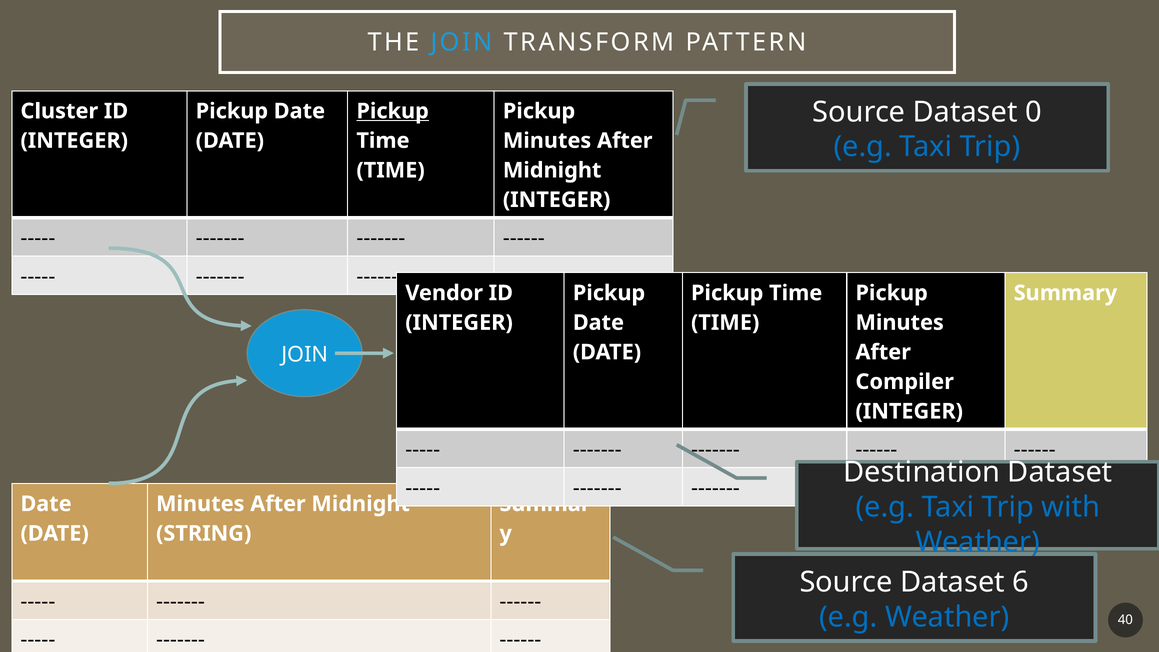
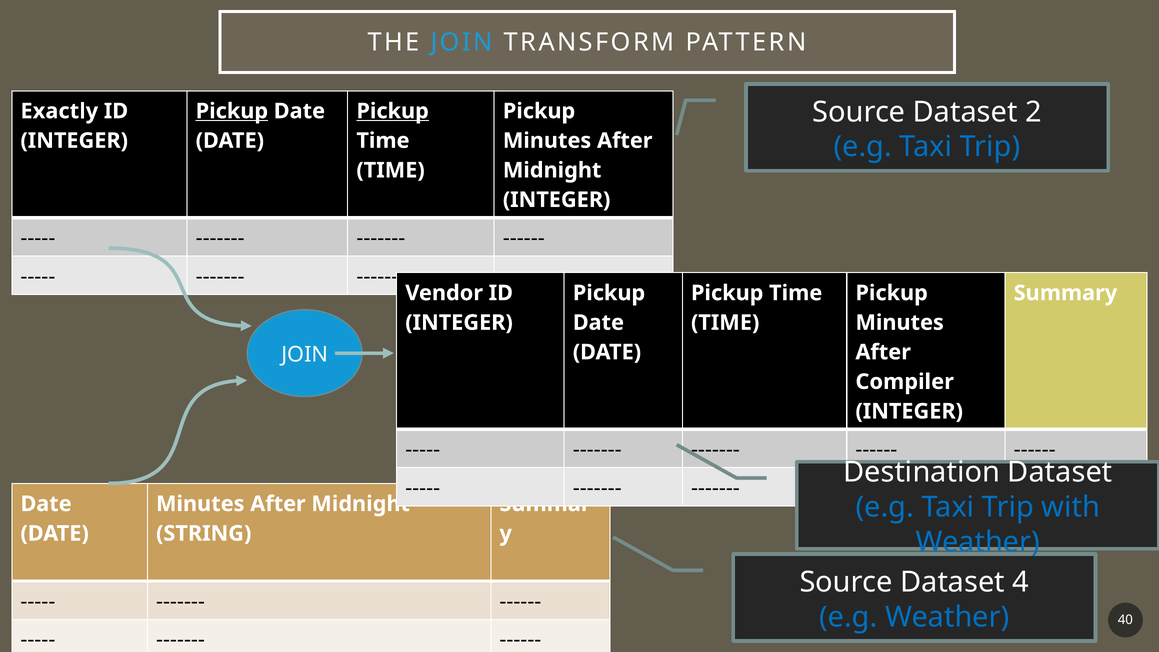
0: 0 -> 2 (1033, 112)
Cluster: Cluster -> Exactly (59, 111)
Pickup underline: none -> present (232, 111)
6: 6 -> 4 (1021, 582)
